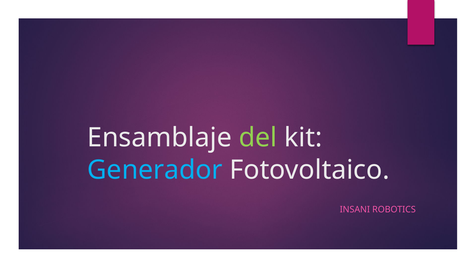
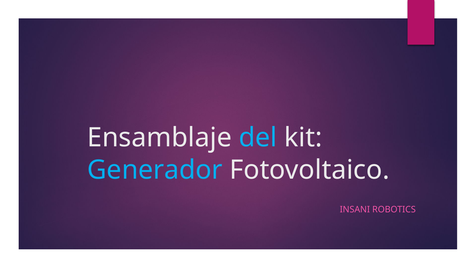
del colour: light green -> light blue (258, 138)
